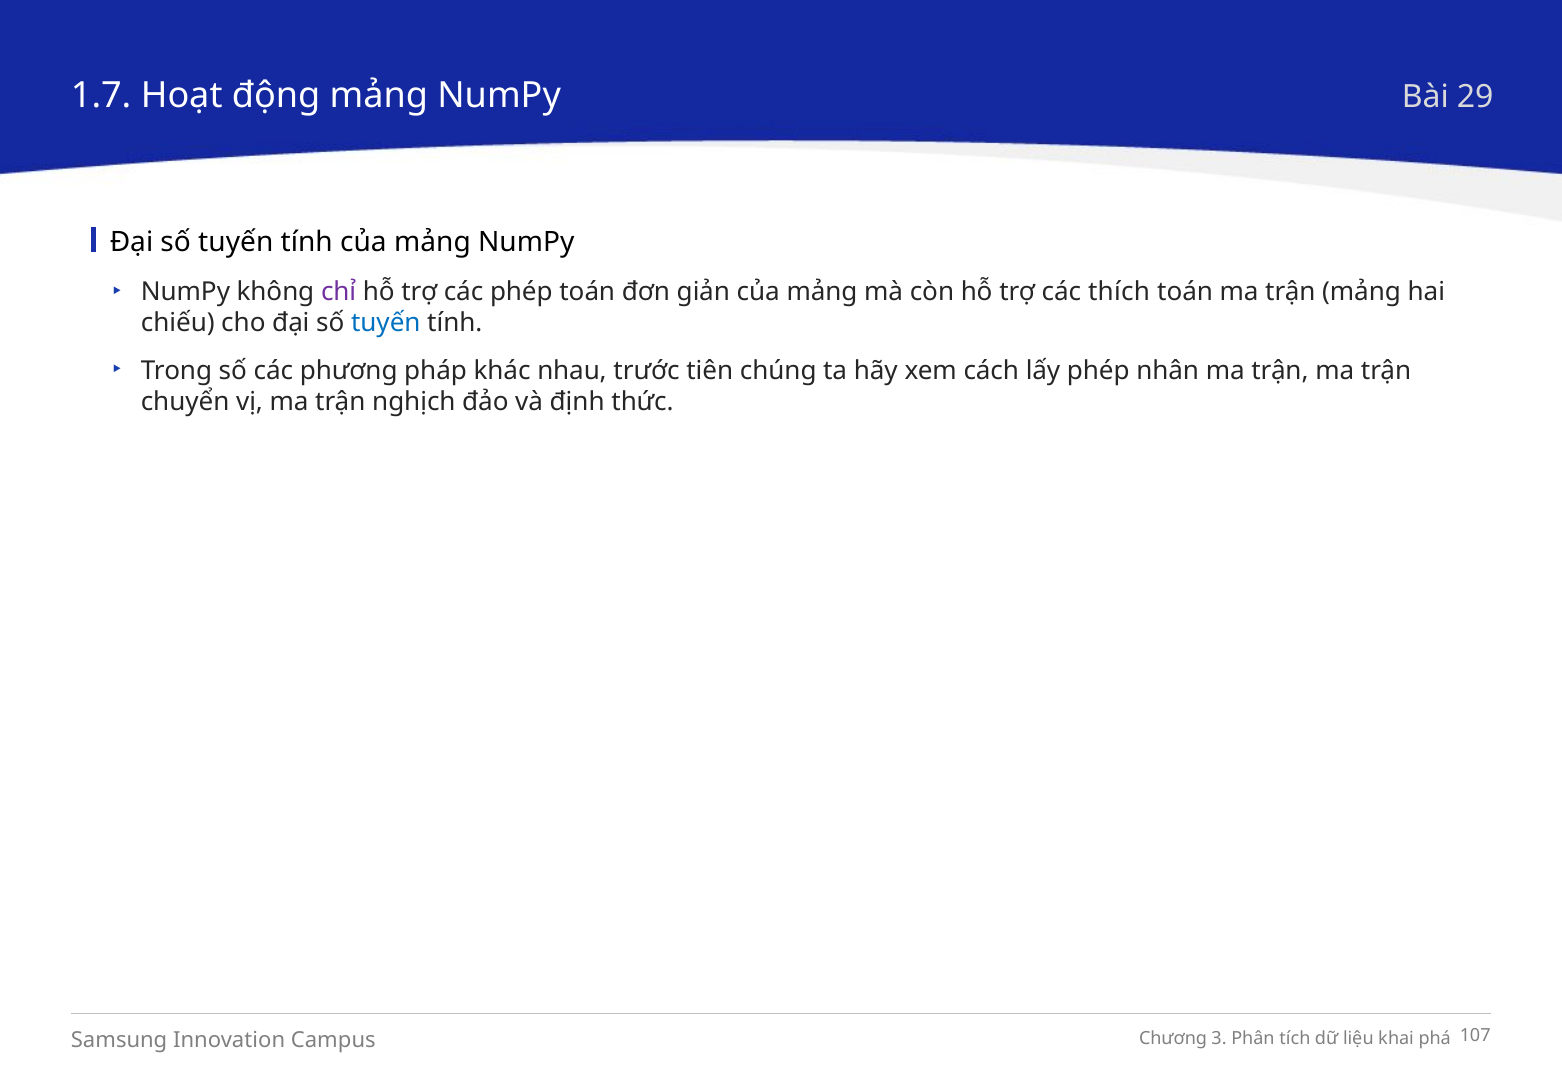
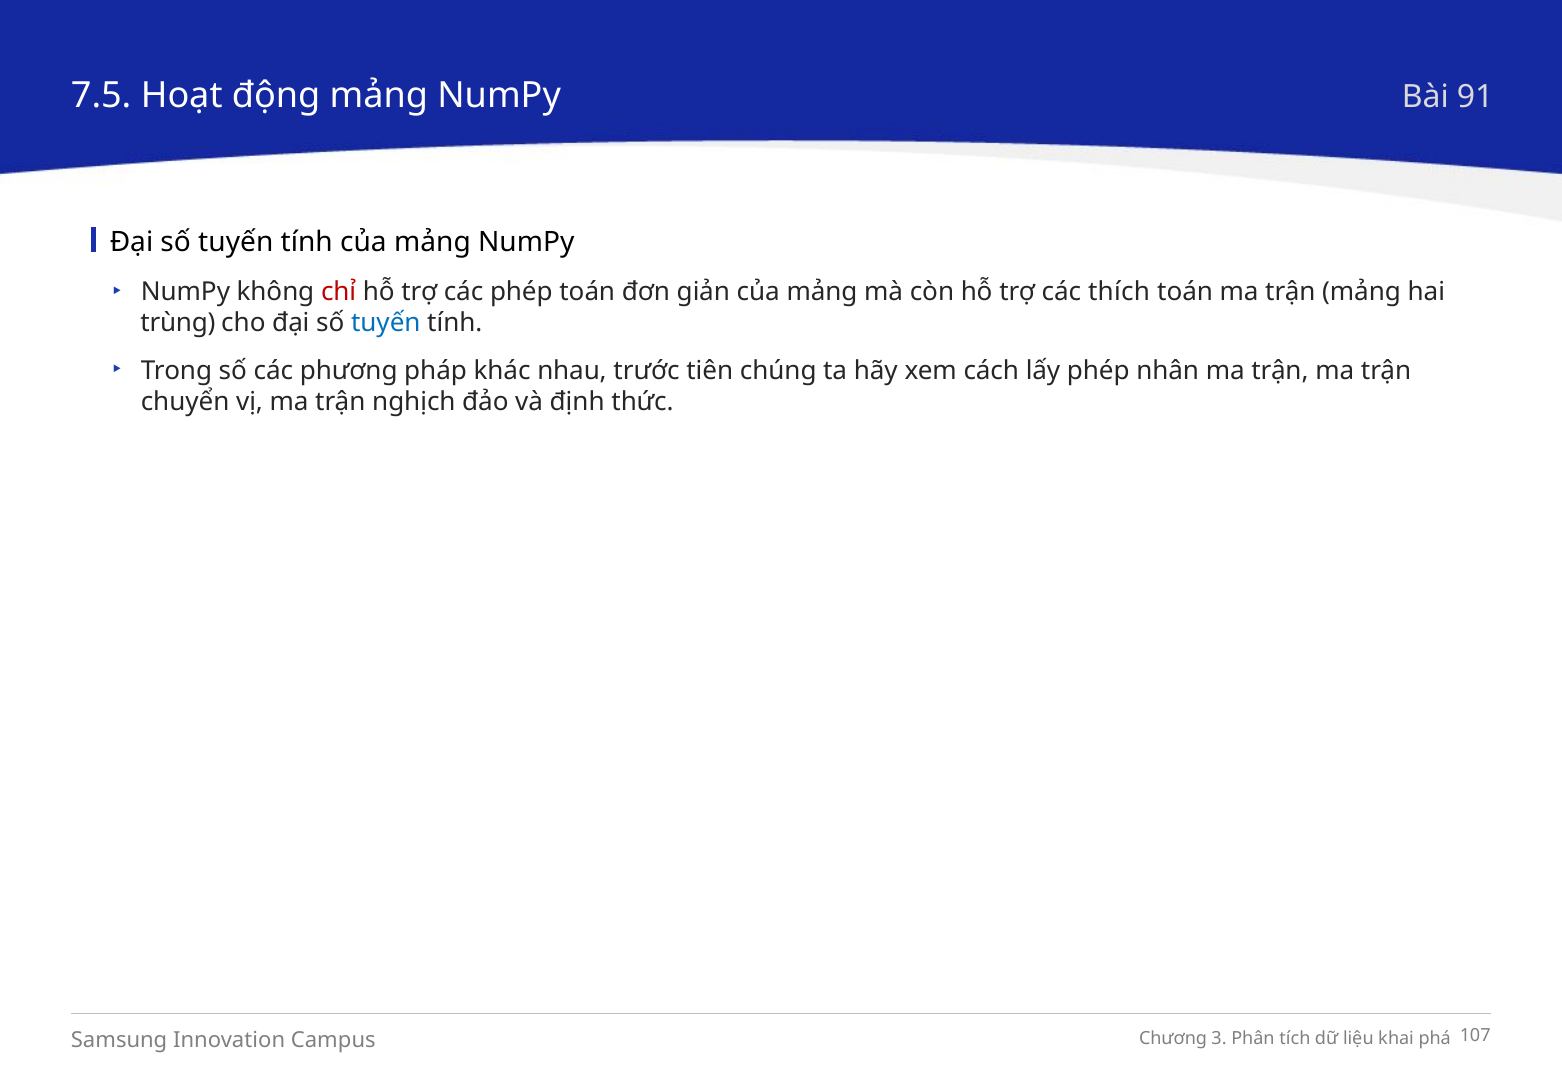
1.7: 1.7 -> 7.5 (101, 95)
29: 29 -> 91 (1475, 97)
chỉ colour: purple -> red (339, 292)
chiếu: chiếu -> trùng (178, 323)
